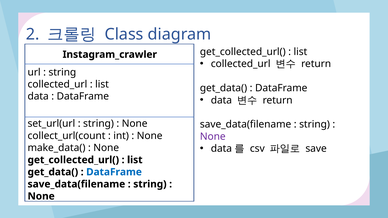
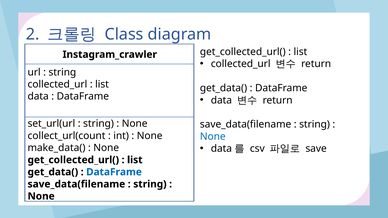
None colour: purple -> blue (213, 137)
